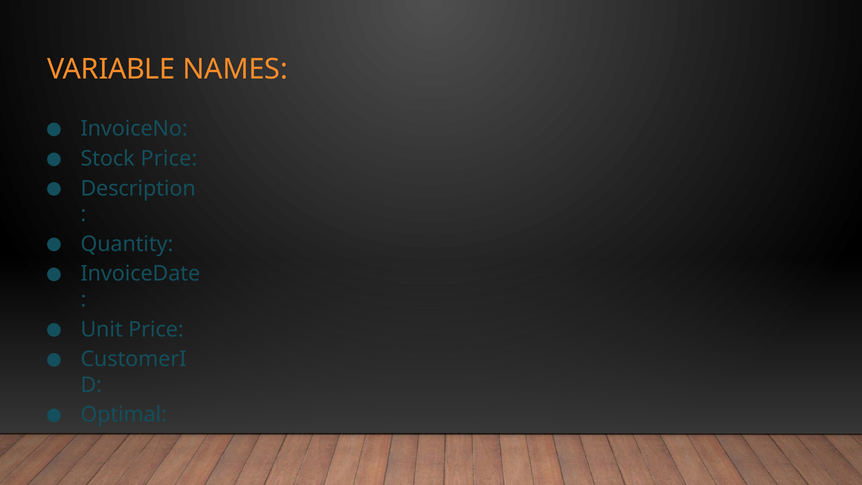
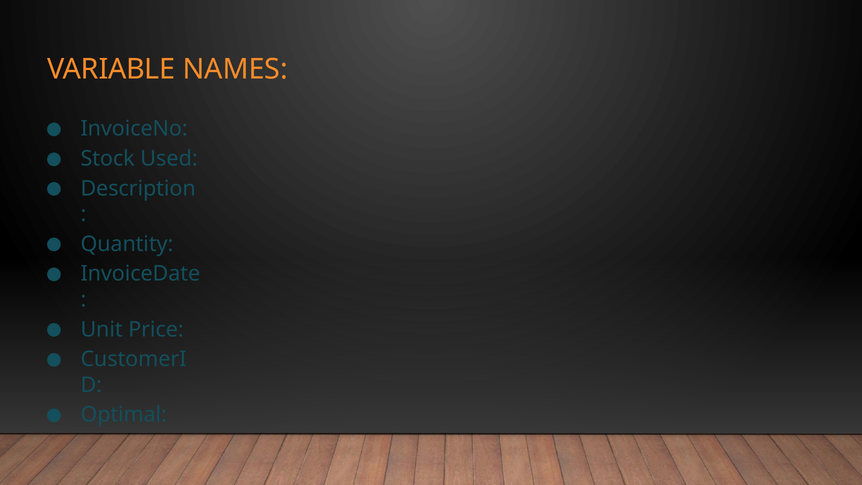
Stock Price: Price -> Used (169, 159)
